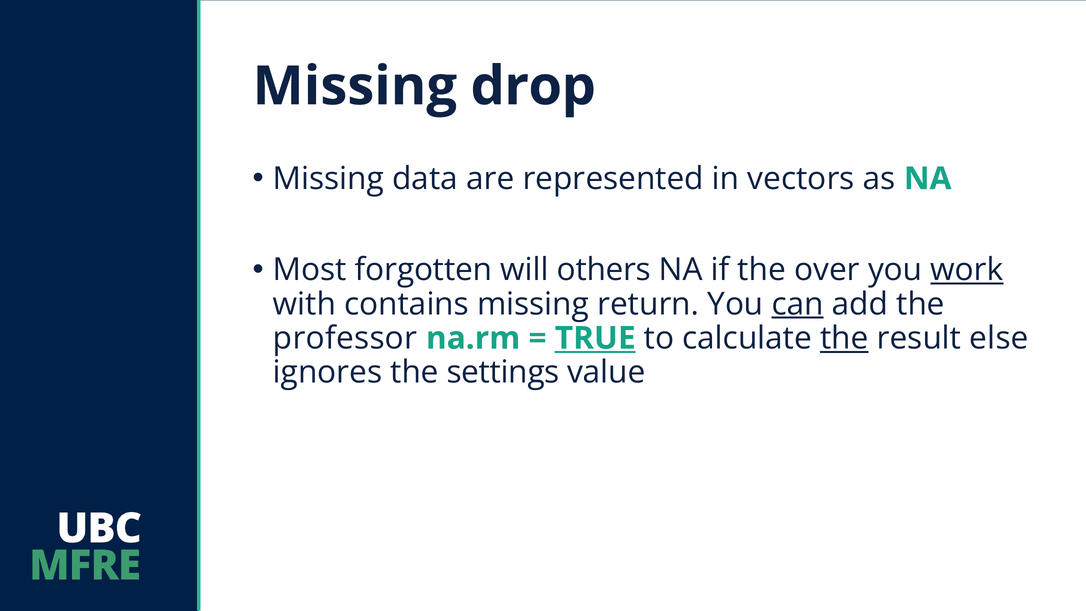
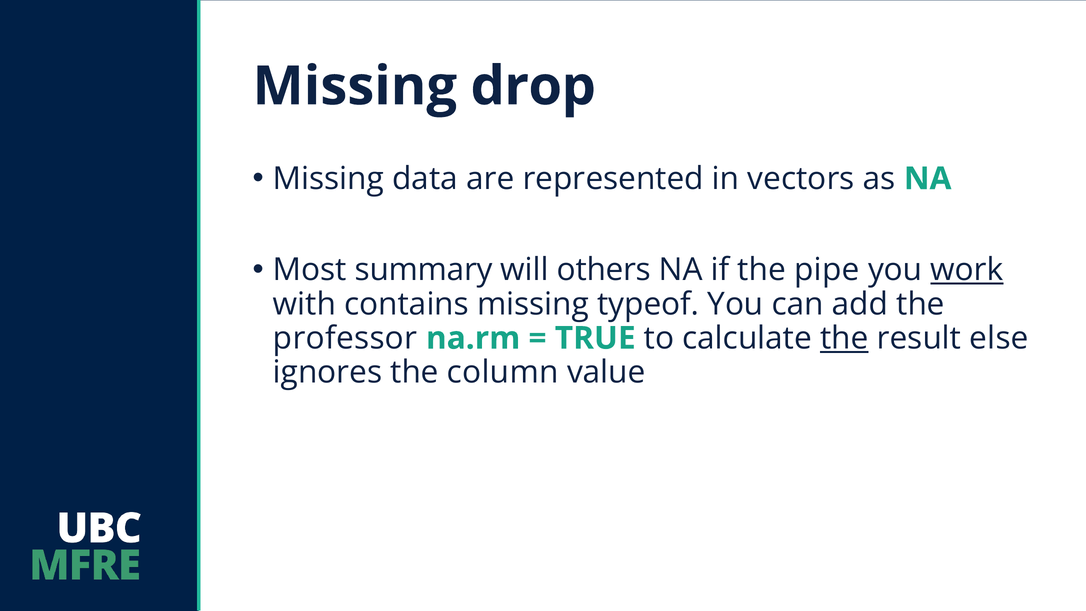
forgotten: forgotten -> summary (424, 270)
over: over -> pipe (827, 270)
return: return -> typeof (648, 304)
can underline: present -> none (798, 304)
TRUE underline: present -> none (595, 338)
settings: settings -> column (503, 372)
